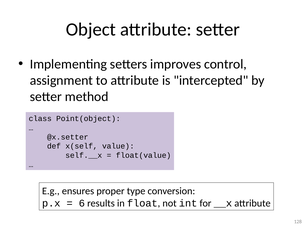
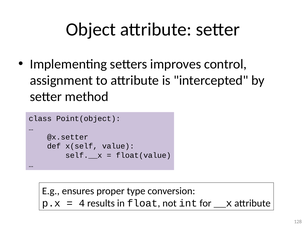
6: 6 -> 4 (82, 204)
